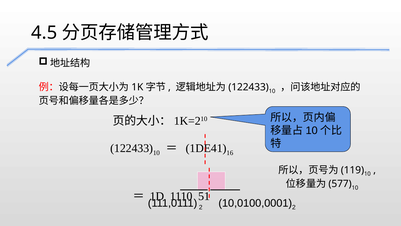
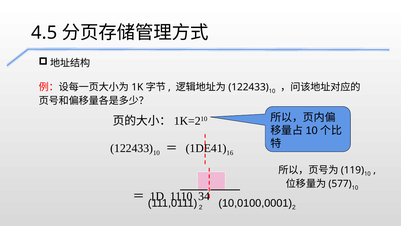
51: 51 -> 34 (204, 196)
